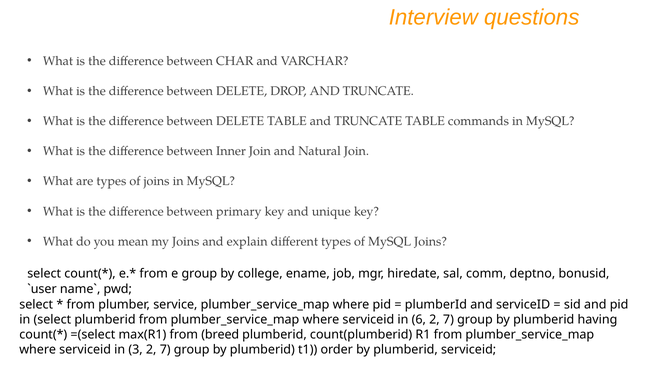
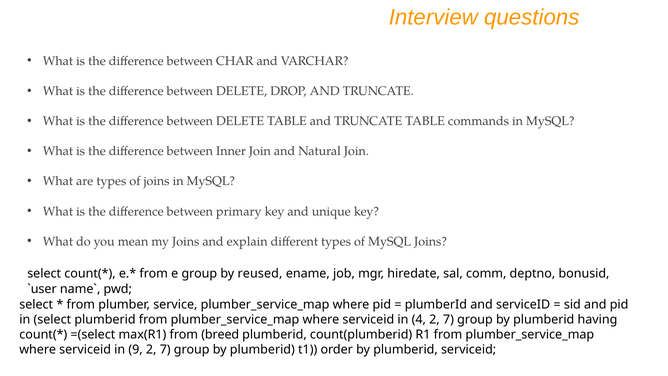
college: college -> reused (260, 274)
6: 6 -> 4 (419, 319)
3: 3 -> 9 (136, 349)
